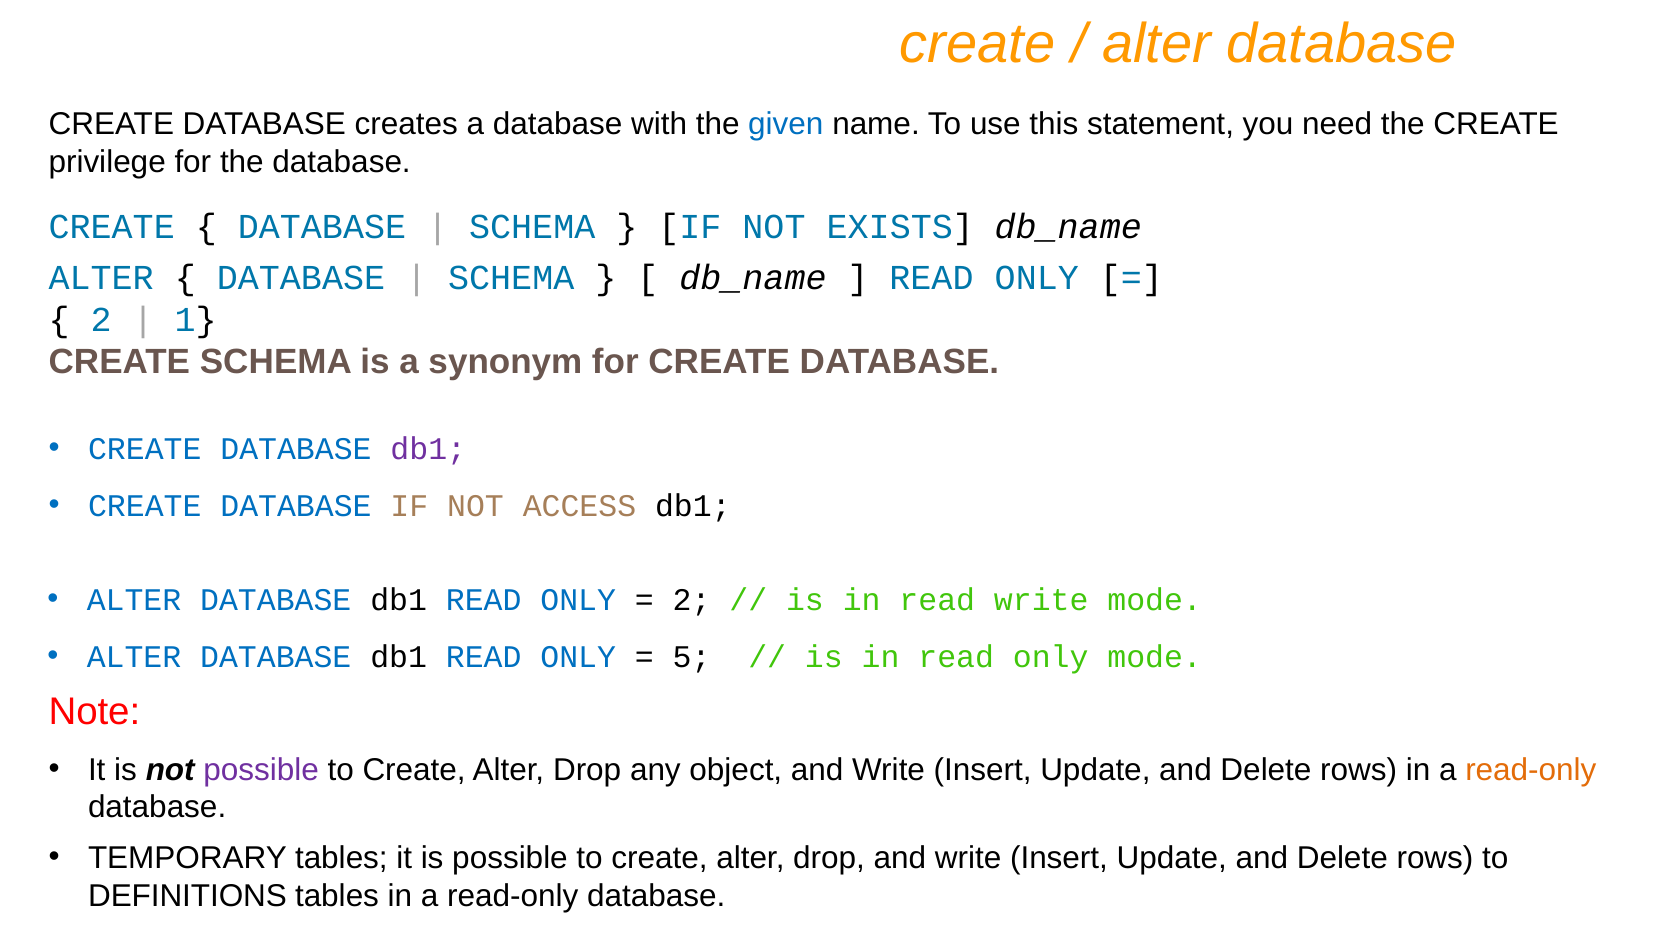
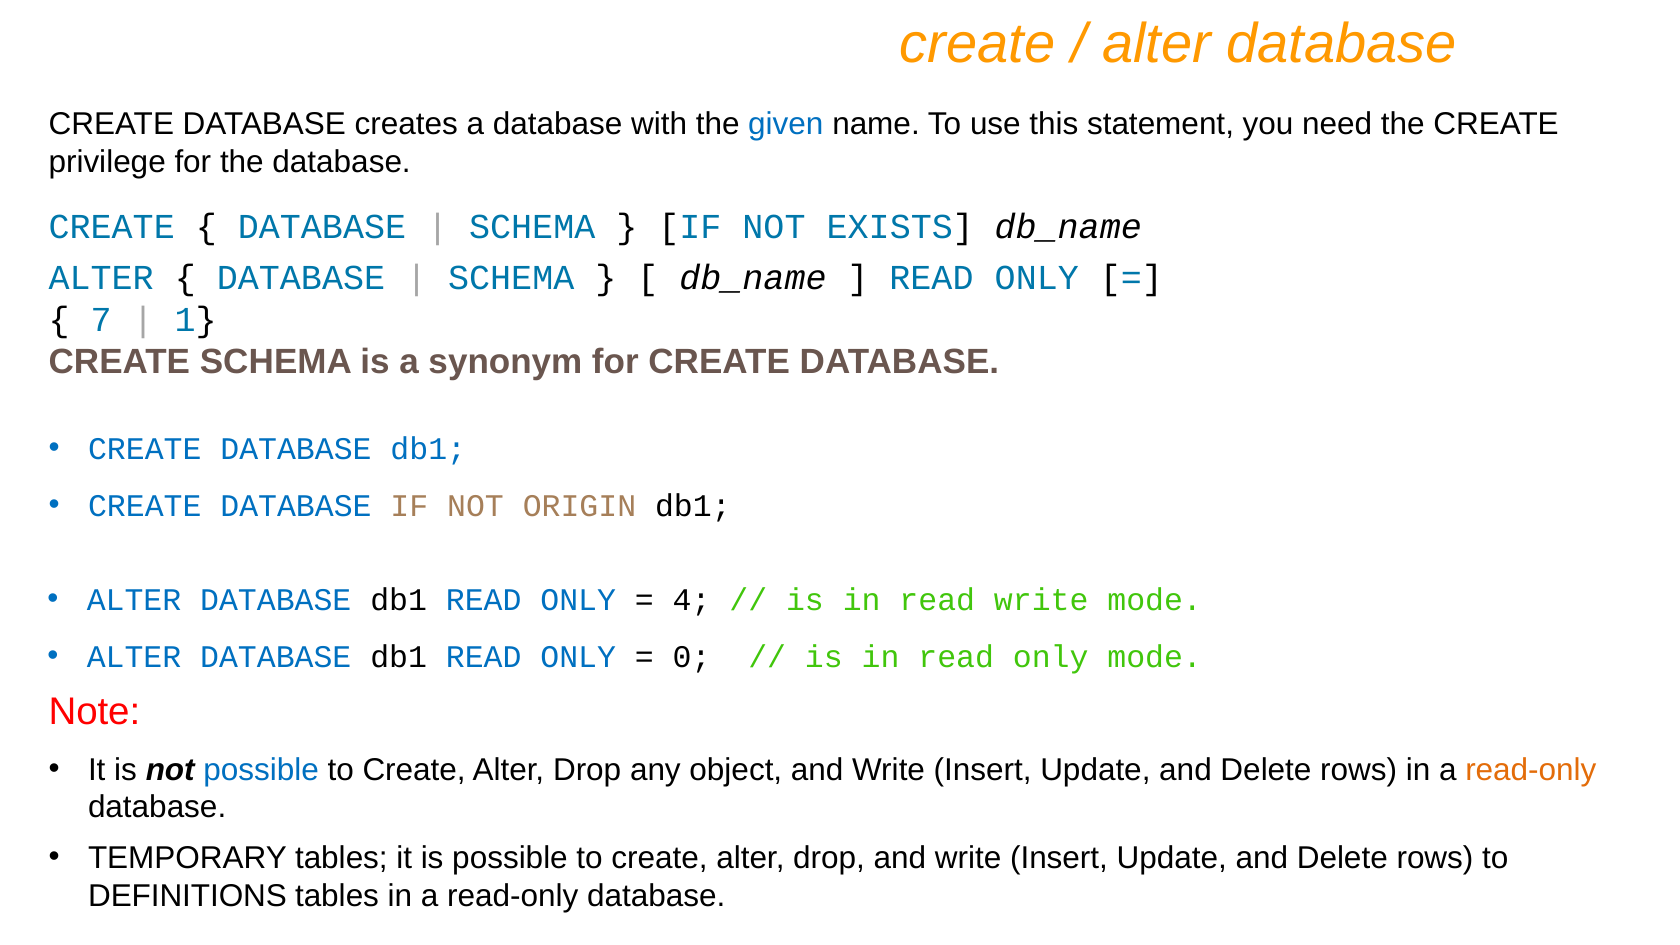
2: 2 -> 7 (101, 320)
db1 colour: purple -> blue (428, 449)
ACCESS: ACCESS -> ORIGIN (579, 506)
2: 2 -> 4 (692, 600)
5: 5 -> 0 (692, 657)
possible colour: purple -> blue (261, 770)
